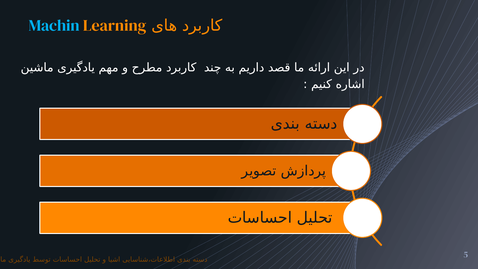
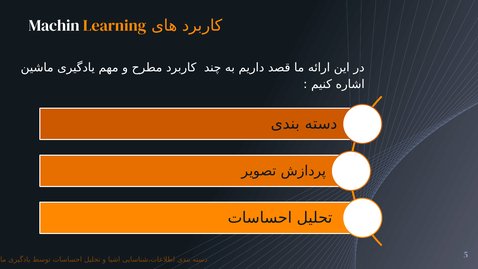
Machin colour: light blue -> white (54, 26)
